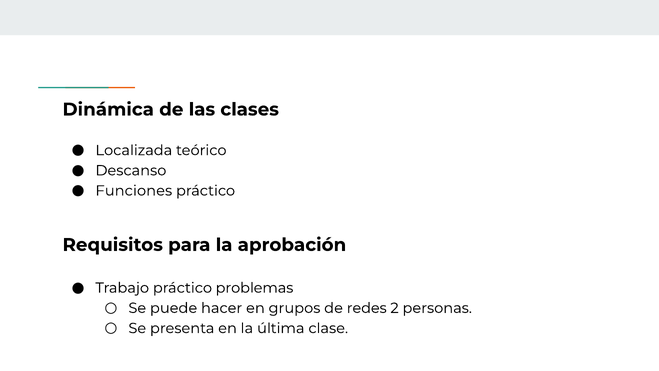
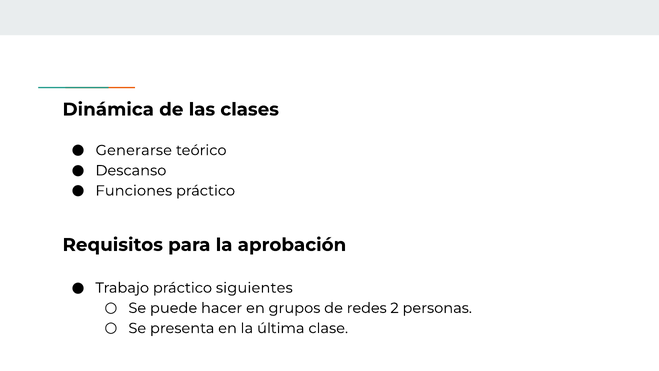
Localizada: Localizada -> Generarse (134, 150)
problemas: problemas -> siguientes (254, 288)
